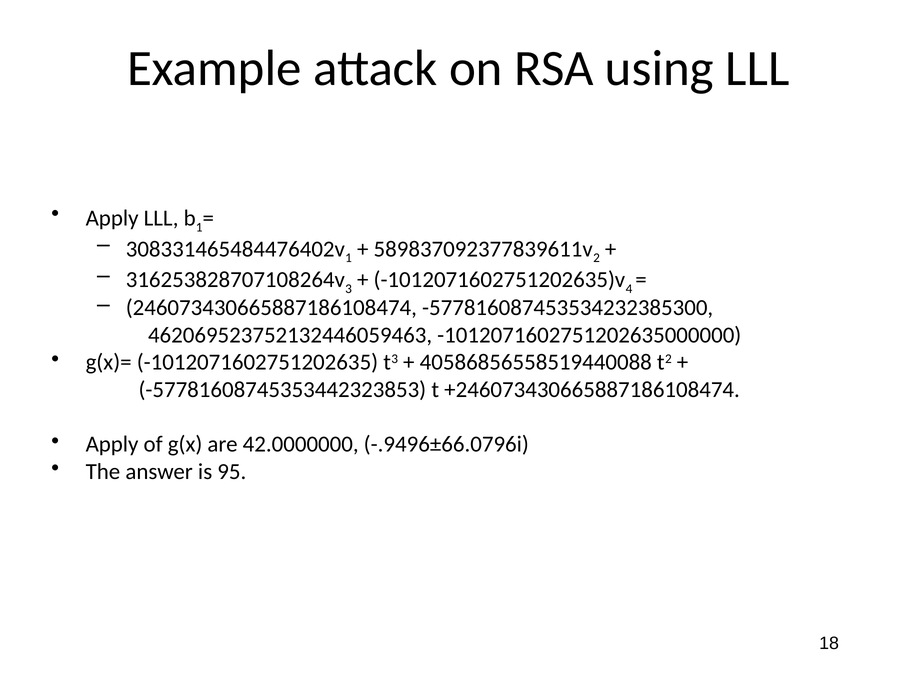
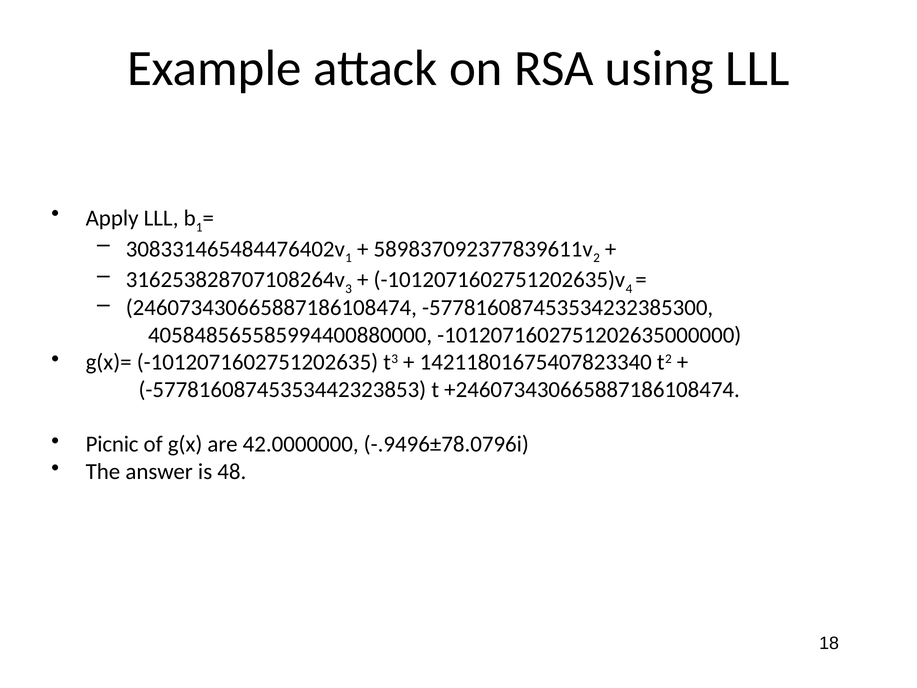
462069523752132446059463: 462069523752132446059463 -> 405848565585994400880000 (290, 335)
40586856558519440088: 40586856558519440088 -> 14211801675407823340 (536, 362)
Apply: Apply -> Picnic (112, 444)
-.9496±66.0796i: -.9496±66.0796i -> -.9496±78.0796i (446, 444)
95: 95 -> 48 (232, 472)
